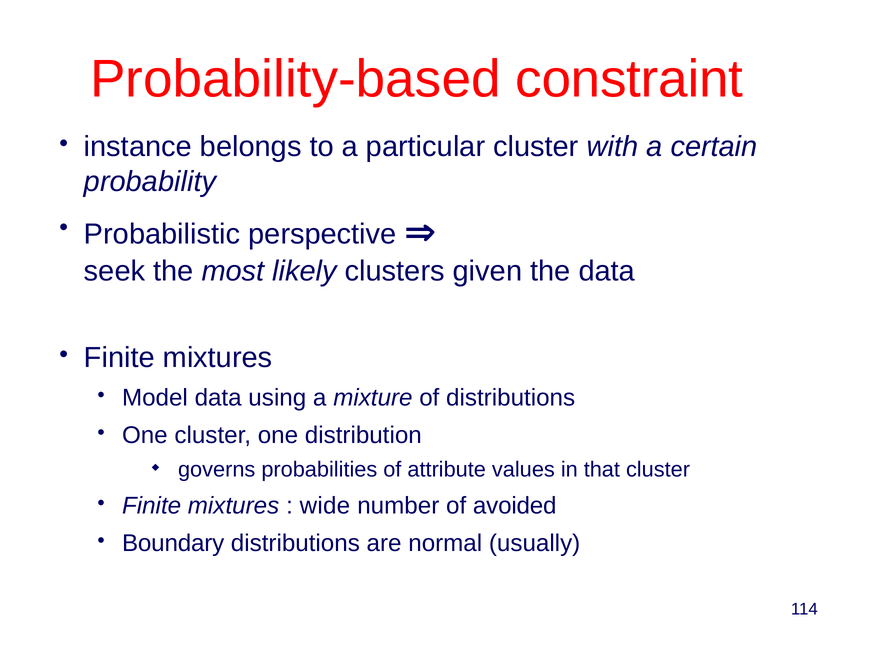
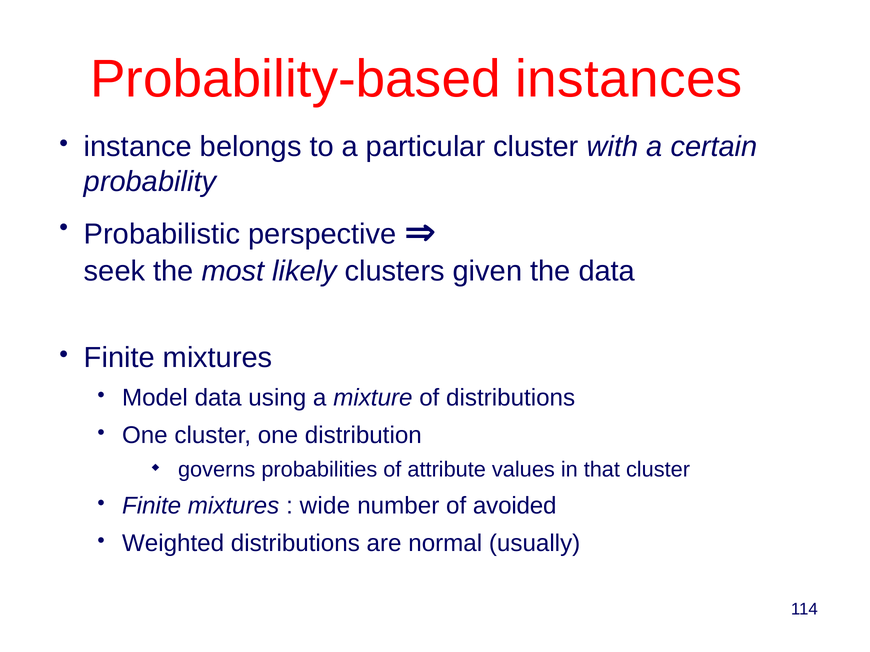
constraint: constraint -> instances (629, 79)
Boundary: Boundary -> Weighted (173, 544)
